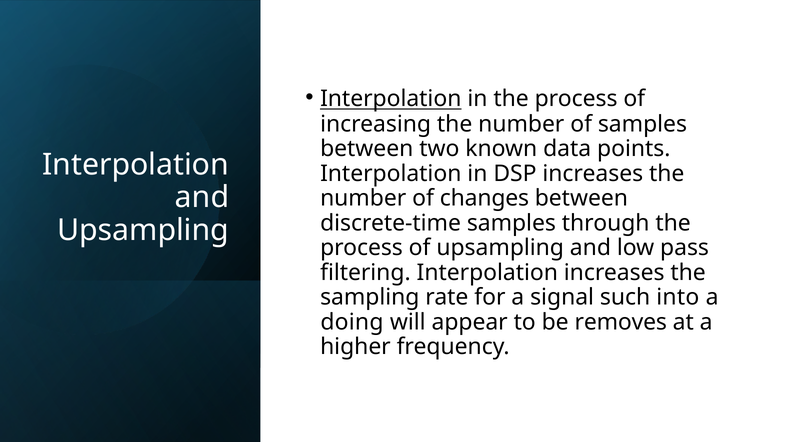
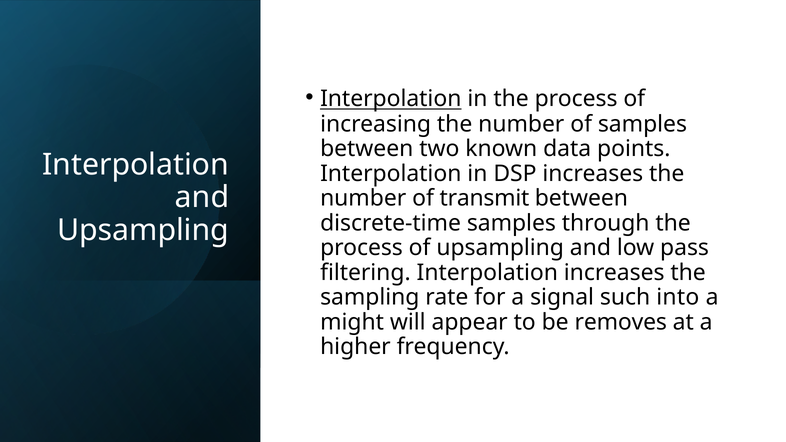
changes: changes -> transmit (484, 198)
doing: doing -> might (352, 322)
